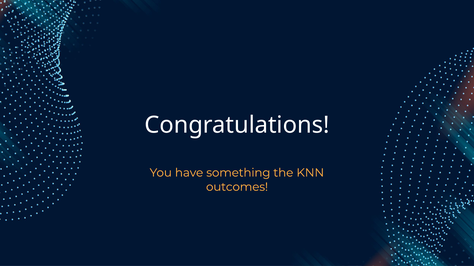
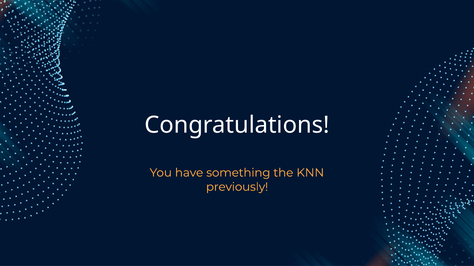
outcomes: outcomes -> previously (237, 187)
